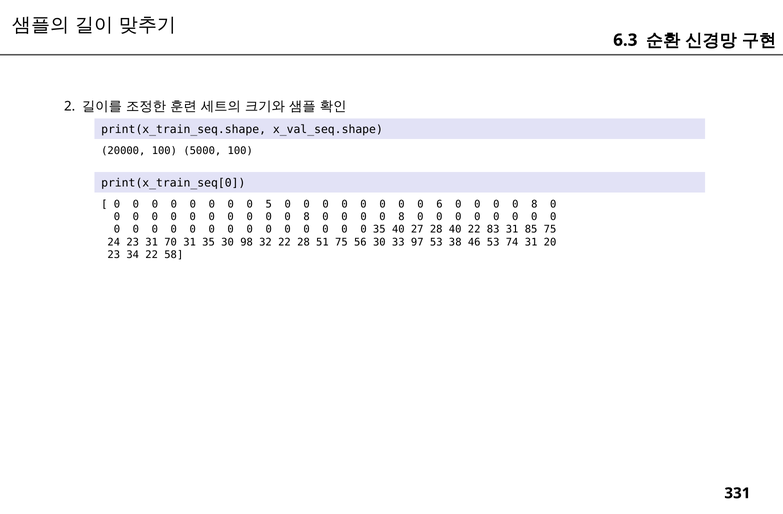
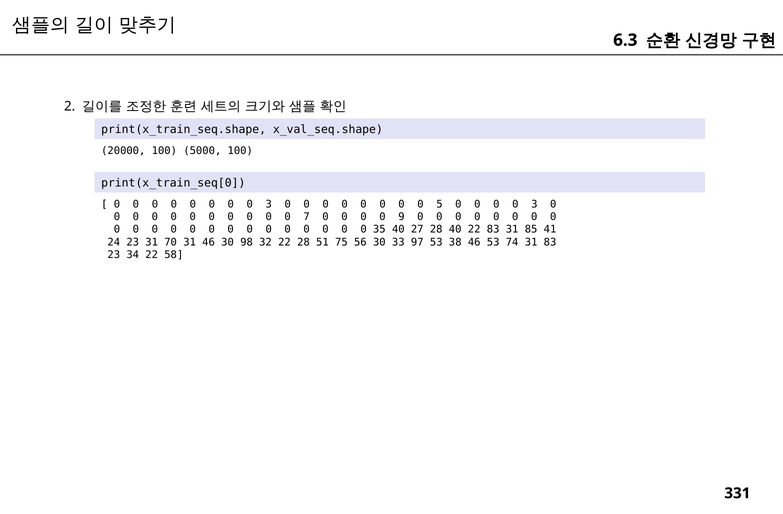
5: 5 -> 3 (269, 205)
6: 6 -> 5 (439, 205)
8: 8 -> 3 (534, 205)
8: 8 -> 7 (307, 217)
8: 8 -> 9 (401, 217)
85 75: 75 -> 41 (550, 230)
31 35: 35 -> 46 (209, 242)
31 20: 20 -> 83 (550, 242)
